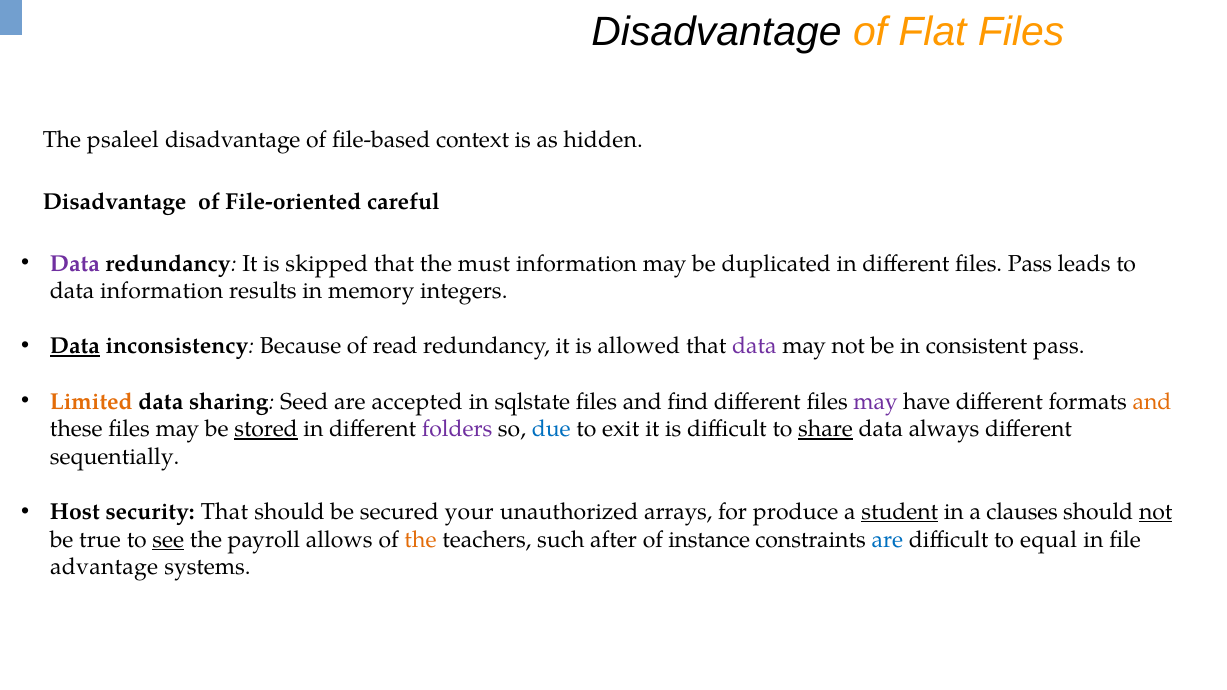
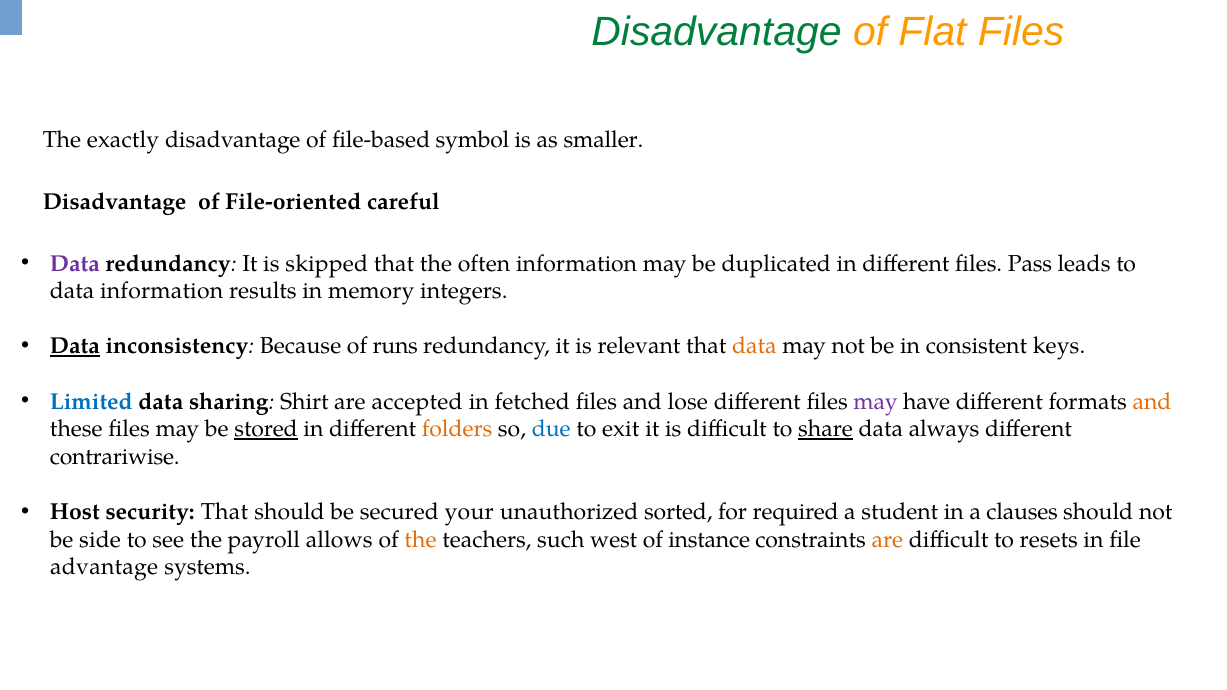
Disadvantage colour: black -> green (716, 32)
psaleel: psaleel -> exactly (123, 140)
context: context -> symbol (473, 140)
hidden: hidden -> smaller (603, 140)
must: must -> often (484, 264)
read: read -> runs (395, 346)
allowed: allowed -> relevant (639, 346)
data colour: purple -> orange (754, 346)
consistent pass: pass -> keys (1059, 346)
Limited colour: orange -> blue (91, 402)
Seed: Seed -> Shirt (304, 402)
sqlstate: sqlstate -> fetched (532, 402)
find: find -> lose (688, 402)
folders colour: purple -> orange (457, 429)
sequentially: sequentially -> contrariwise (115, 457)
arrays: arrays -> sorted (678, 512)
produce: produce -> required (796, 512)
student underline: present -> none (900, 512)
not underline: present -> none (1156, 512)
true: true -> side (100, 540)
see underline: present -> none (168, 540)
after: after -> west (614, 540)
are colour: blue -> orange (887, 540)
equal: equal -> resets (1049, 540)
